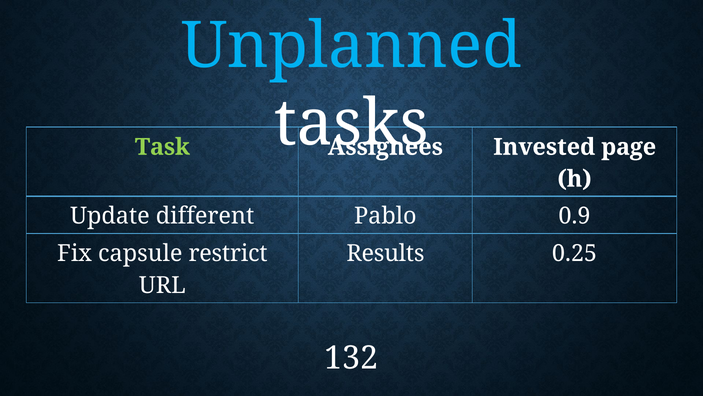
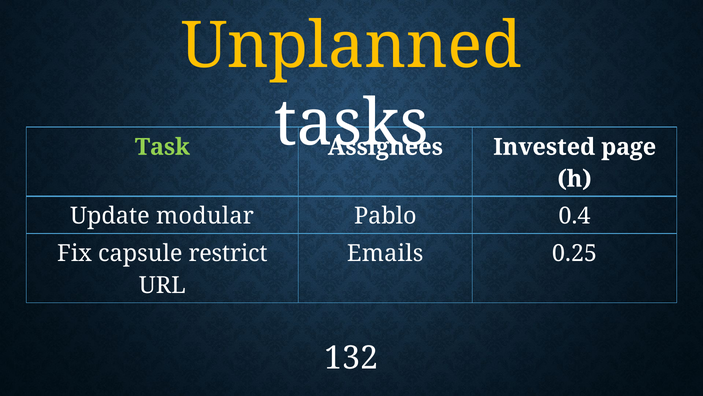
Unplanned colour: light blue -> yellow (352, 46)
different: different -> modular (205, 216)
0.9: 0.9 -> 0.4 (575, 216)
Results: Results -> Emails (385, 253)
